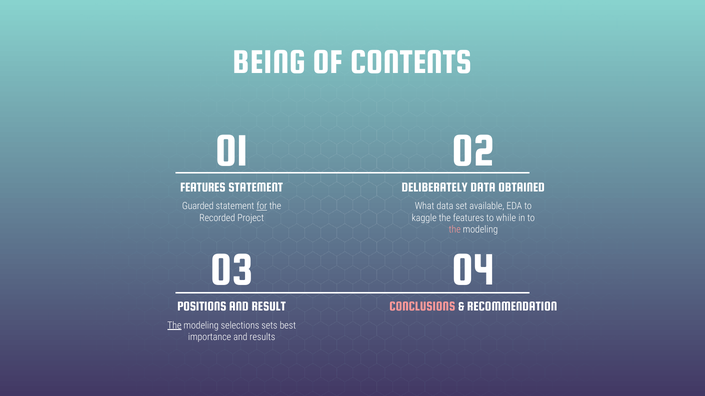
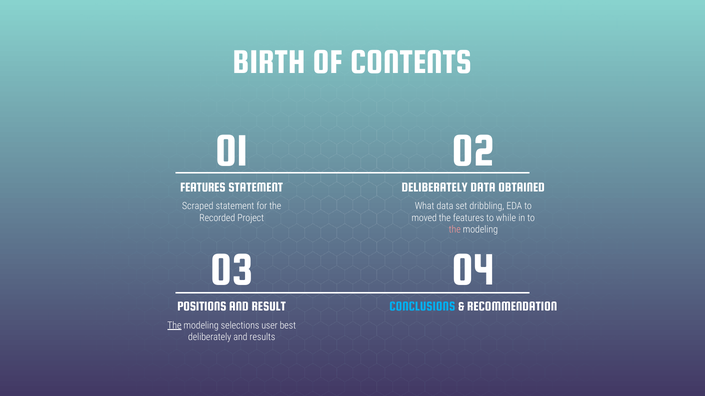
BEING: BEING -> BIRTH (269, 62)
Guarded: Guarded -> Scraped (198, 206)
for underline: present -> none (262, 206)
available: available -> dribbling (487, 206)
kaggle: kaggle -> moved (424, 218)
CONCLUSIONS colour: pink -> light blue (422, 307)
sets: sets -> user (269, 326)
importance: importance -> deliberately (210, 338)
